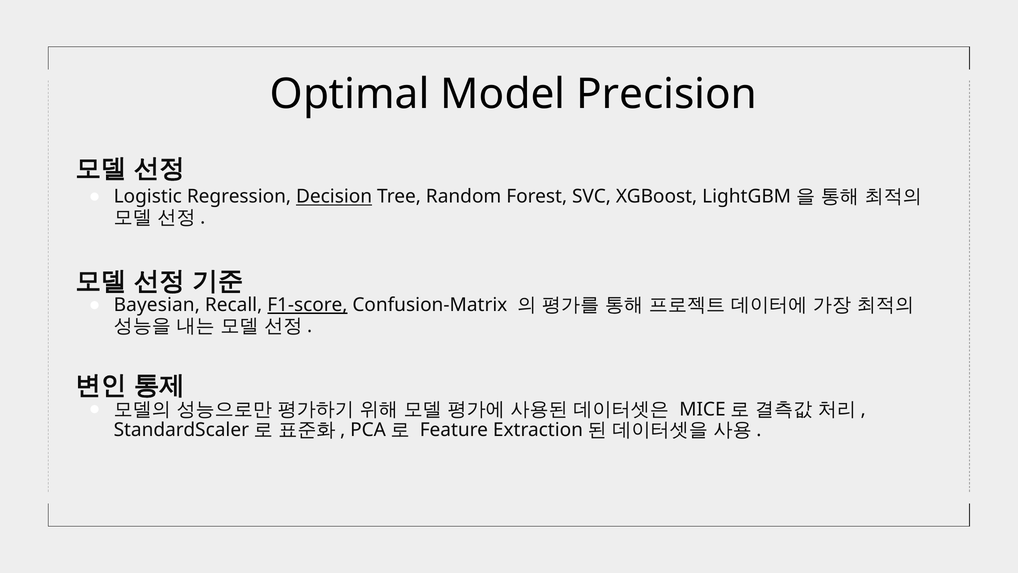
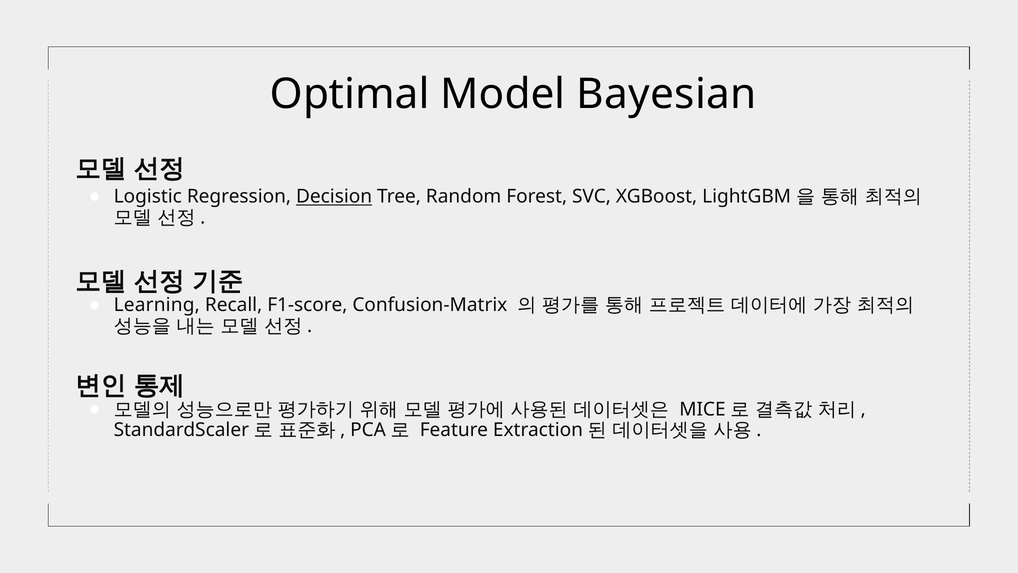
Precision: Precision -> Bayesian (667, 94)
Bayesian: Bayesian -> Learning (157, 305)
F1-score underline: present -> none (307, 305)
